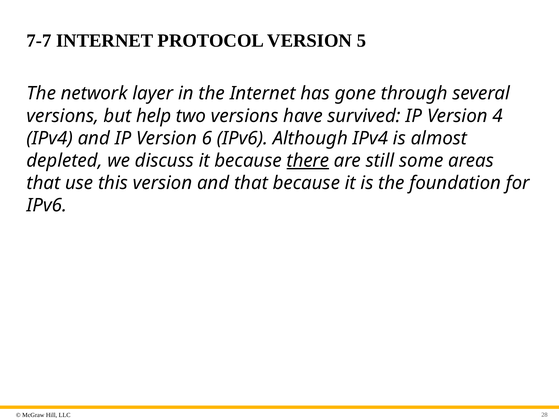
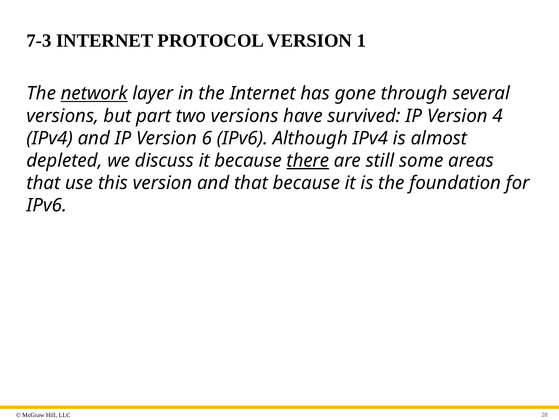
7-7: 7-7 -> 7-3 (39, 41)
5: 5 -> 1 (361, 41)
network underline: none -> present (94, 93)
help: help -> part (154, 116)
